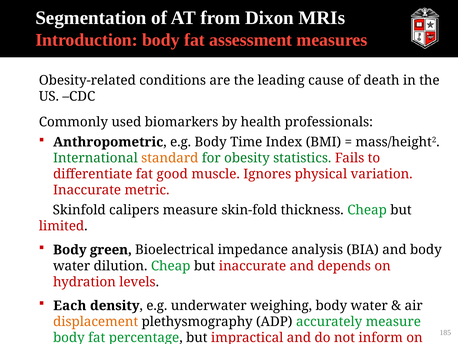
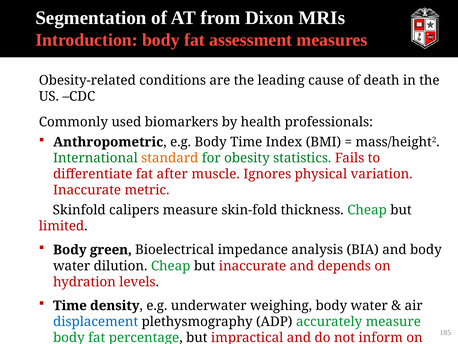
good: good -> after (172, 174)
Each: Each -> Time (70, 305)
displacement colour: orange -> blue (96, 321)
